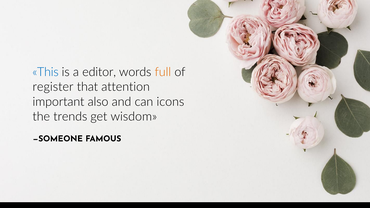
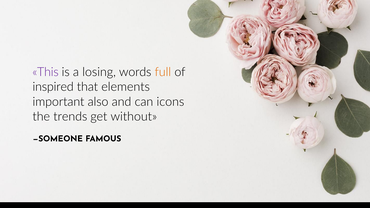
This colour: blue -> purple (46, 72)
editor: editor -> losing (99, 72)
register: register -> inspired (53, 87)
attention: attention -> elements (126, 87)
wisdom: wisdom -> without (134, 117)
